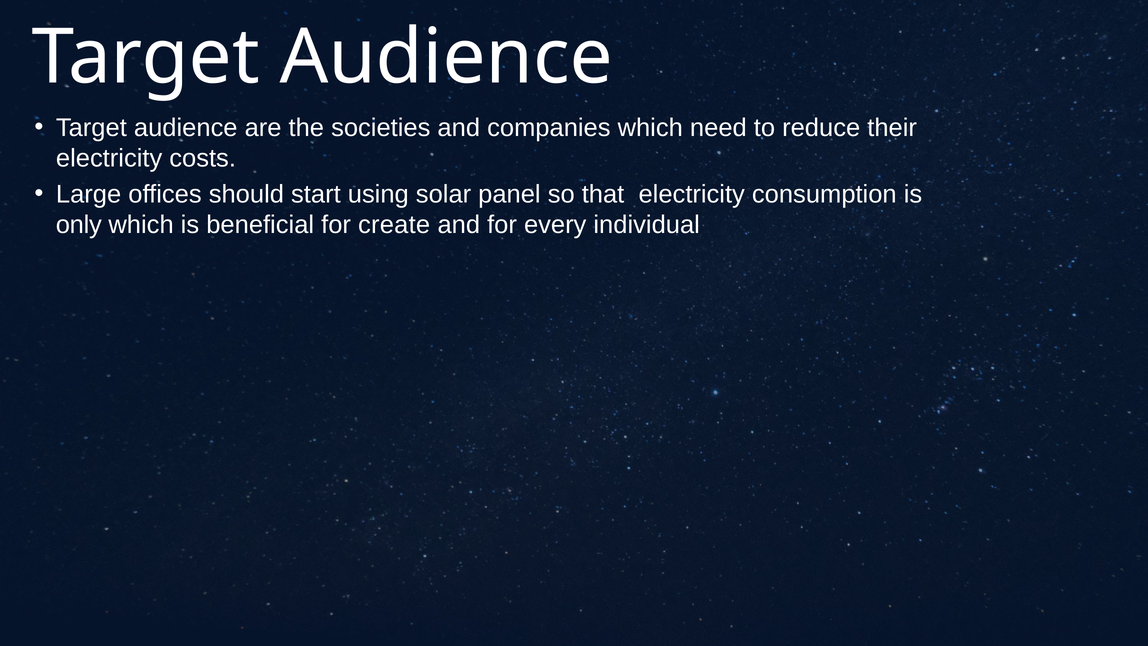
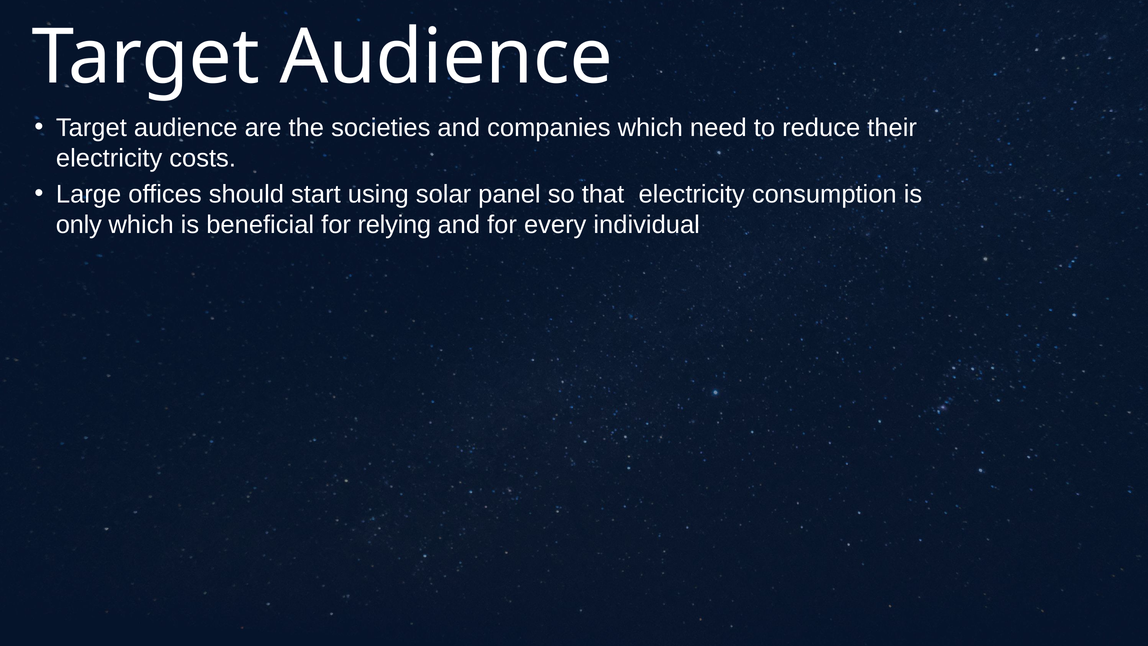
create: create -> relying (394, 225)
